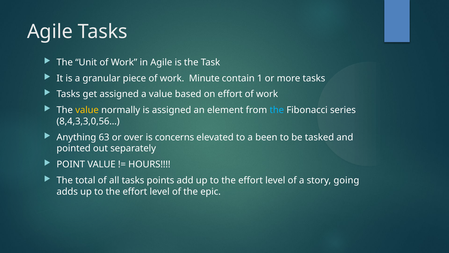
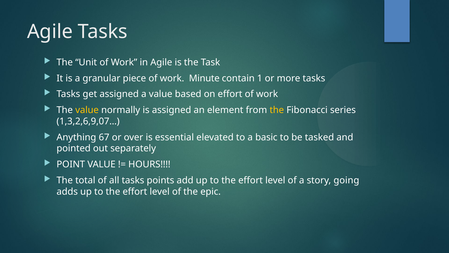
the colour: light blue -> yellow (277, 110)
8,4,3,3,0,56…: 8,4,3,3,0,56… -> 1,3,2,6,9,07… (88, 121)
63: 63 -> 67 (104, 137)
concerns: concerns -> essential (174, 137)
been: been -> basic (266, 137)
